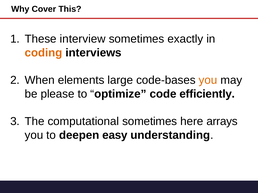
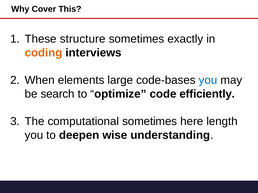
interview: interview -> structure (83, 39)
you colour: orange -> blue (208, 80)
please: please -> search (58, 94)
arrays: arrays -> length (222, 122)
easy: easy -> wise (115, 135)
